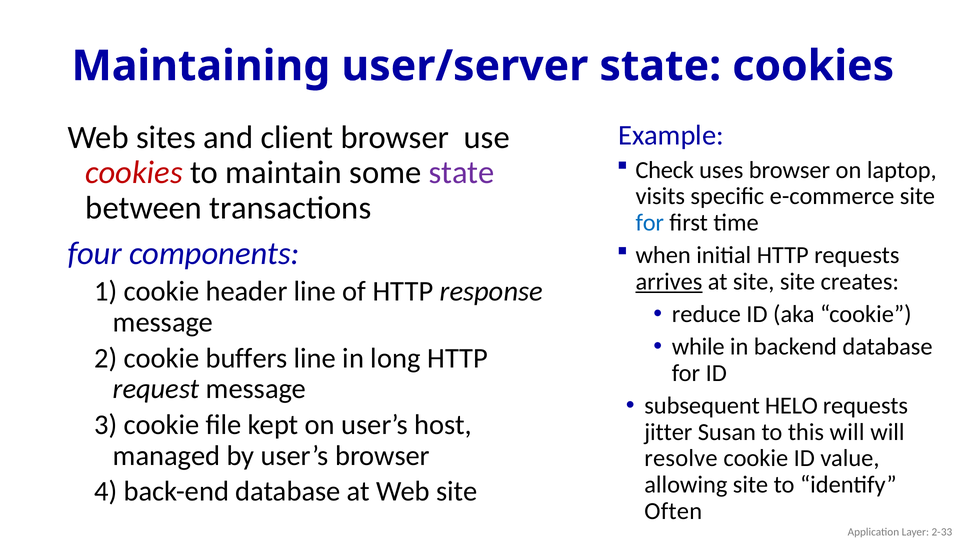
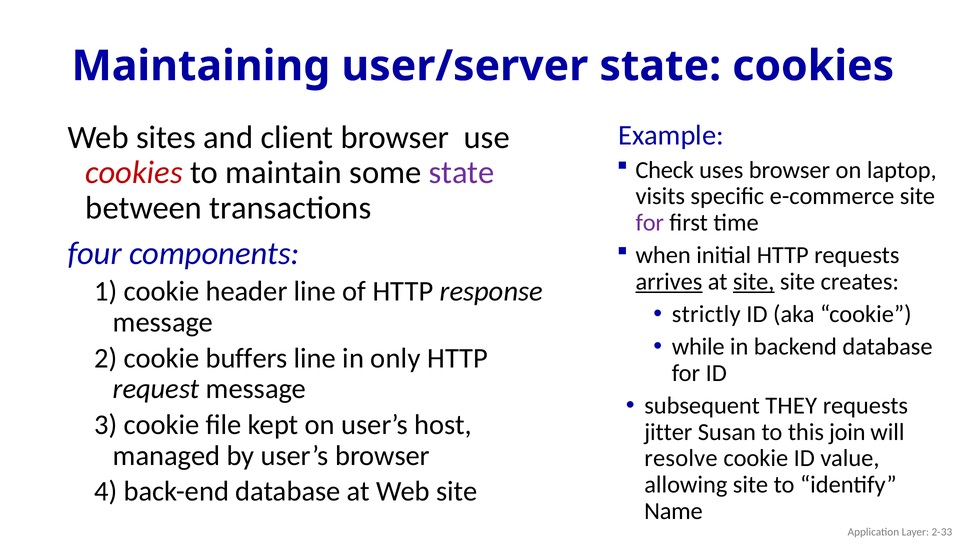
for colour: blue -> purple (650, 223)
site underline: none -> present (754, 282)
reduce: reduce -> strictly (706, 314)
long: long -> only (396, 358)
HELO: HELO -> THEY (791, 406)
this will: will -> join (847, 432)
Often: Often -> Name (673, 511)
